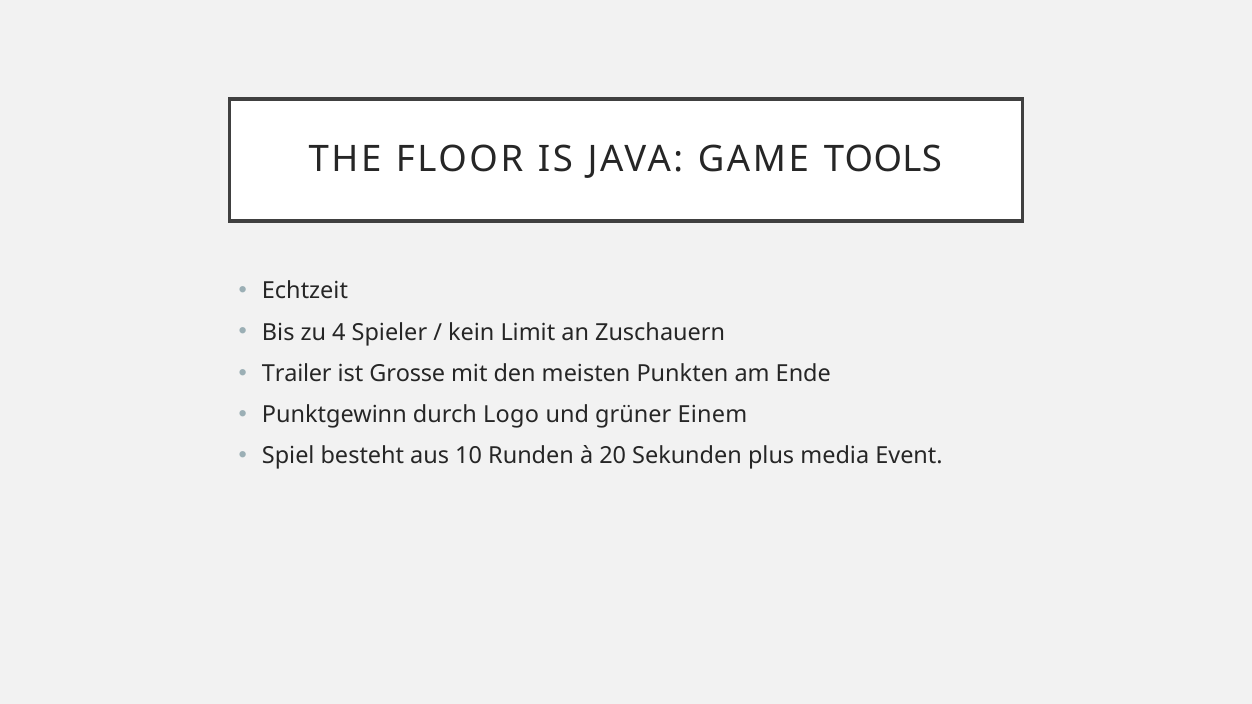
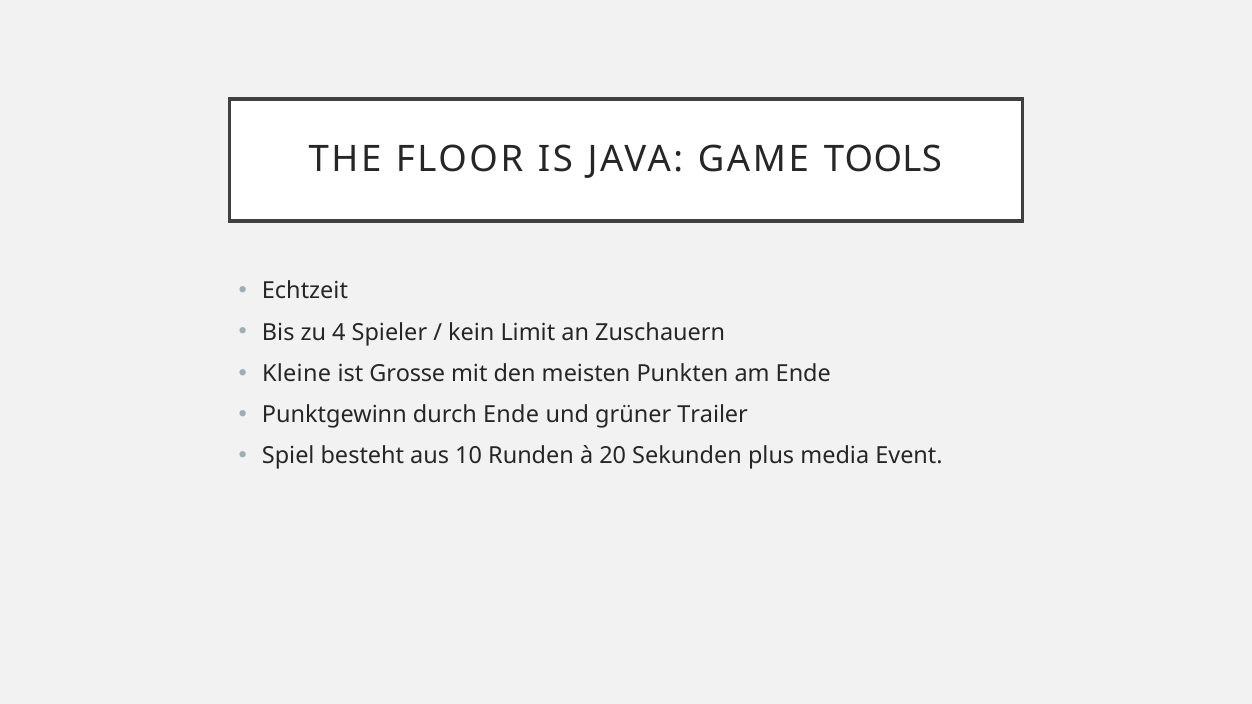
Trailer: Trailer -> Kleine (297, 374)
durch Logo: Logo -> Ende (511, 415)
Einem: Einem -> Trailer (713, 415)
